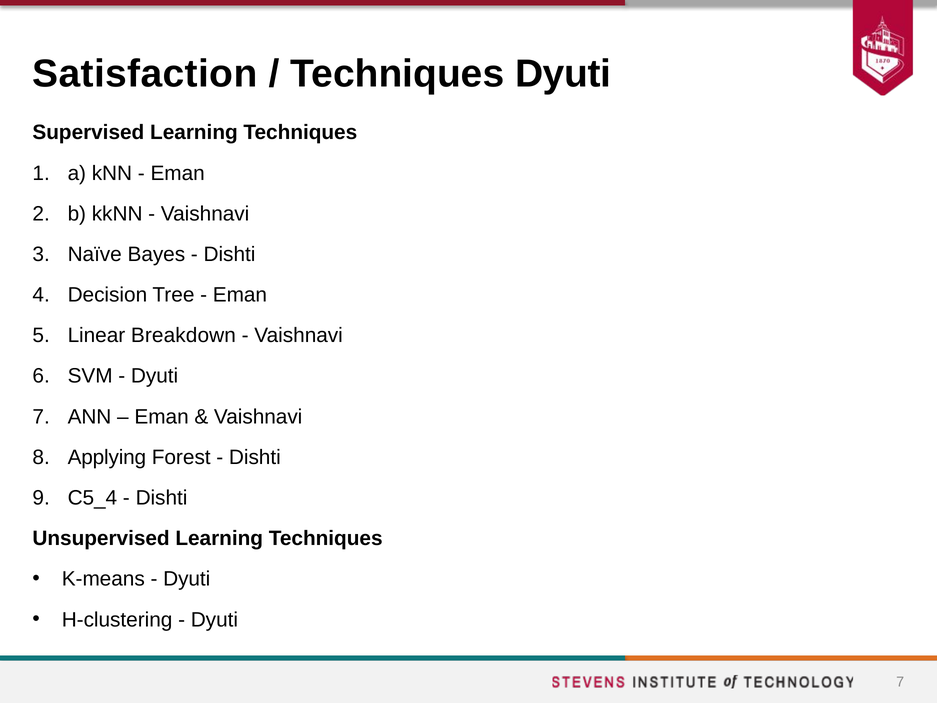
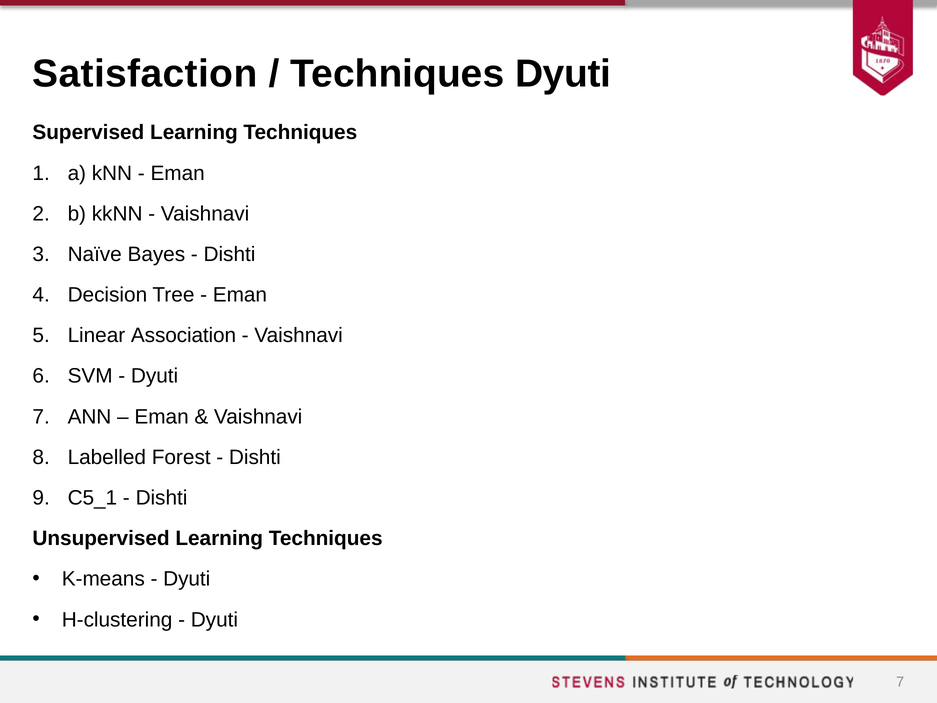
Breakdown: Breakdown -> Association (184, 335)
Applying: Applying -> Labelled (107, 457)
C5_4: C5_4 -> C5_1 (92, 498)
